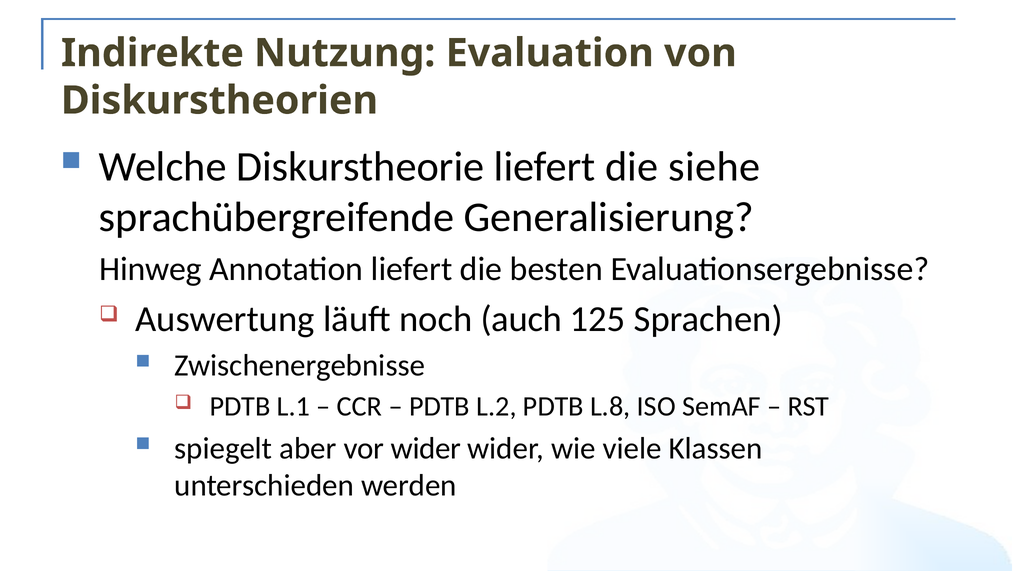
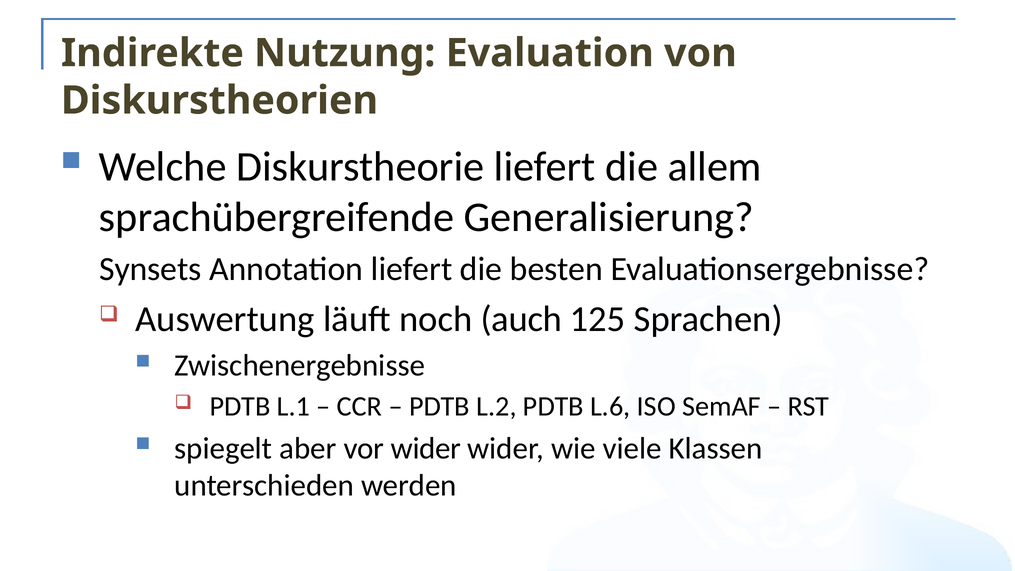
siehe: siehe -> allem (715, 167)
Hinweg: Hinweg -> Synsets (150, 269)
L.8: L.8 -> L.6 (610, 406)
